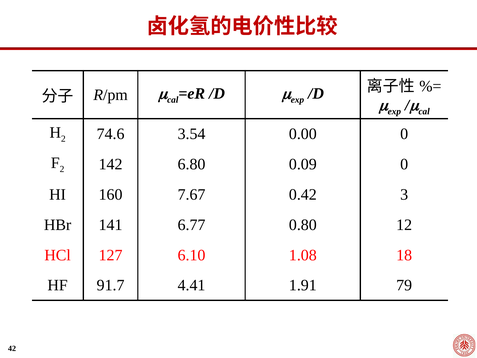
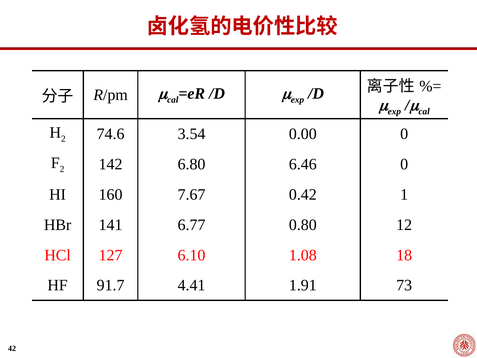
0.09: 0.09 -> 6.46 (303, 164)
3: 3 -> 1 (404, 194)
79: 79 -> 73 (404, 285)
